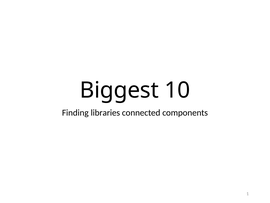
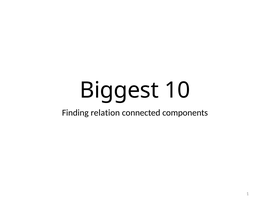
libraries: libraries -> relation (105, 113)
